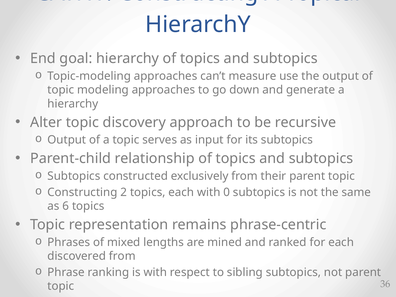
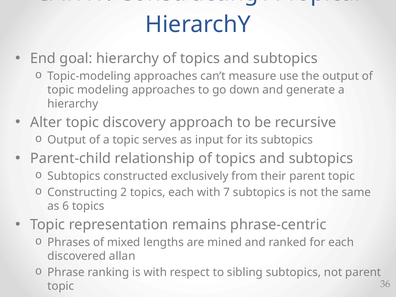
0: 0 -> 7 (227, 192)
discovered from: from -> allan (122, 256)
